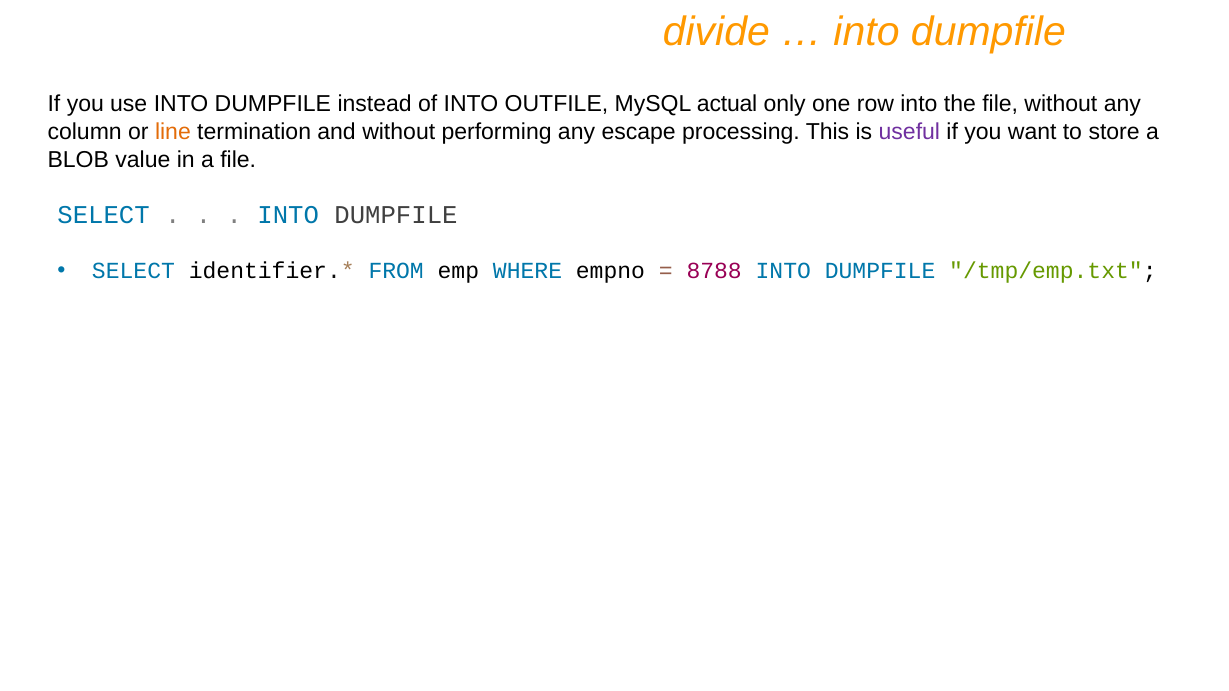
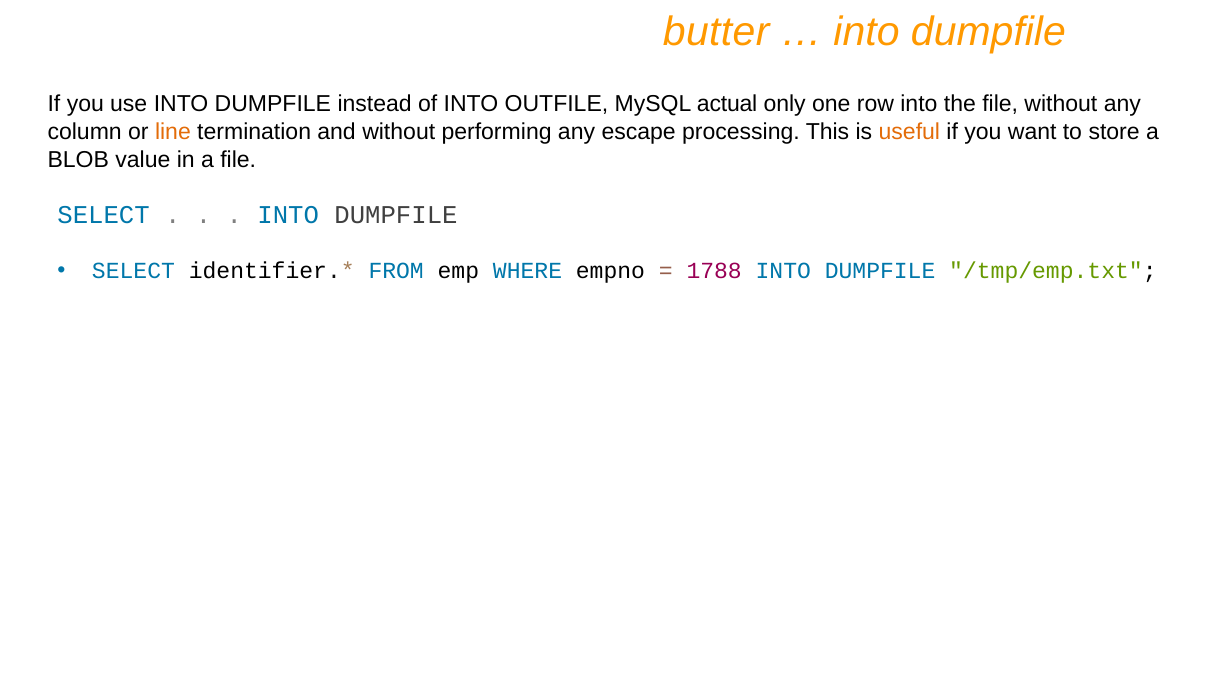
divide: divide -> butter (716, 32)
useful colour: purple -> orange (909, 132)
8788: 8788 -> 1788 (714, 271)
